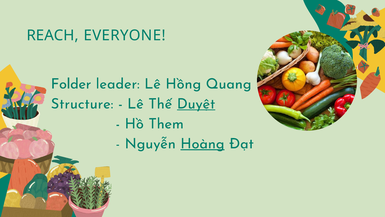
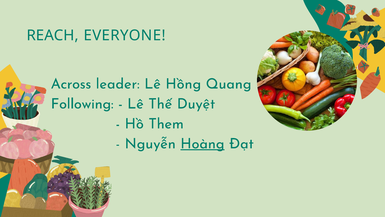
Folder: Folder -> Across (71, 84)
Structure: Structure -> Following (82, 104)
Duyệt underline: present -> none (196, 104)
